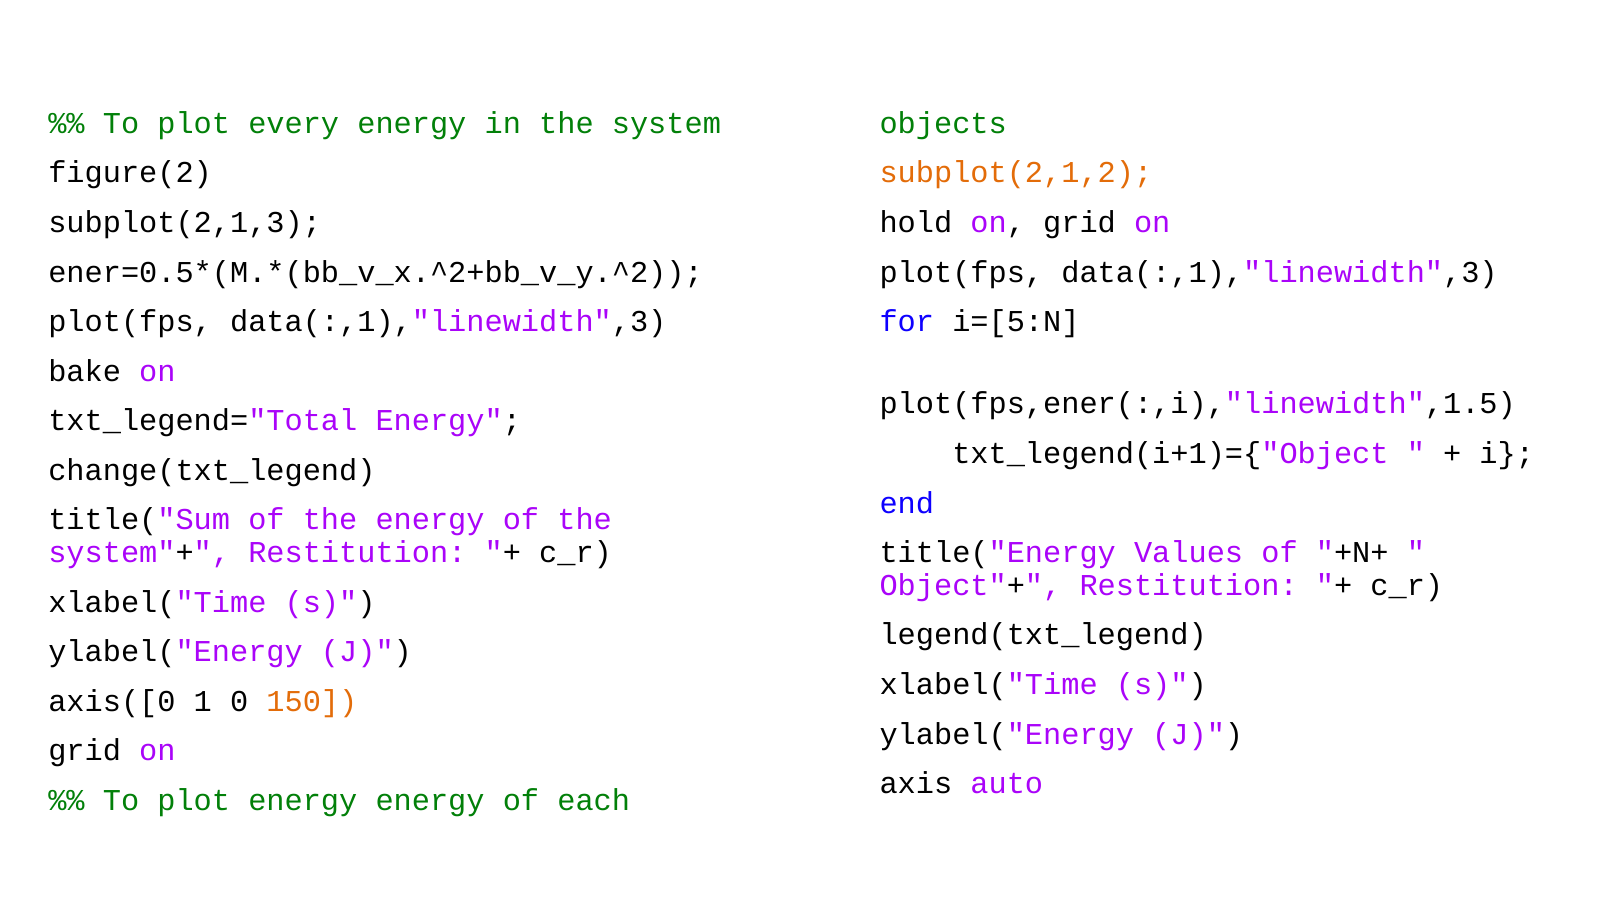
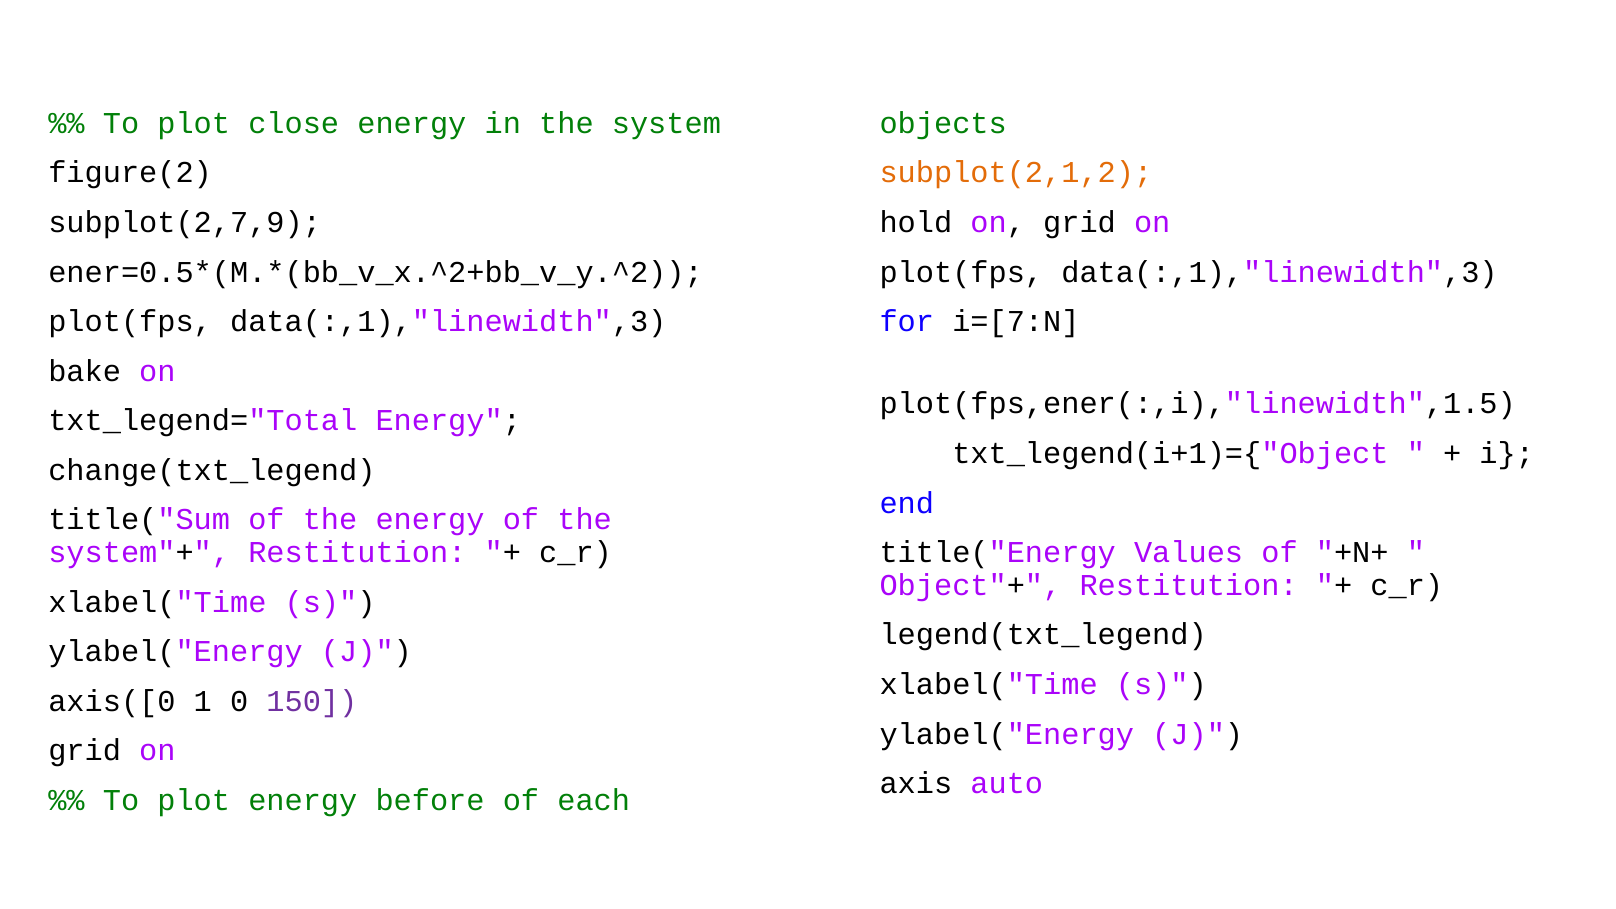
every: every -> close (294, 123)
subplot(2,1,3: subplot(2,1,3 -> subplot(2,7,9 (185, 222)
i=[5:N: i=[5:N -> i=[7:N (1016, 322)
150 colour: orange -> purple (312, 701)
energy energy: energy -> before (430, 801)
